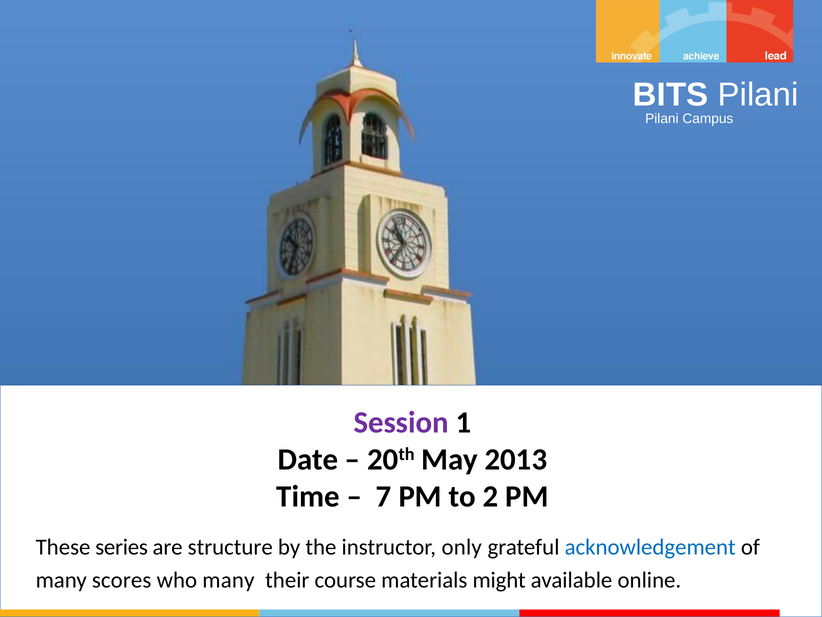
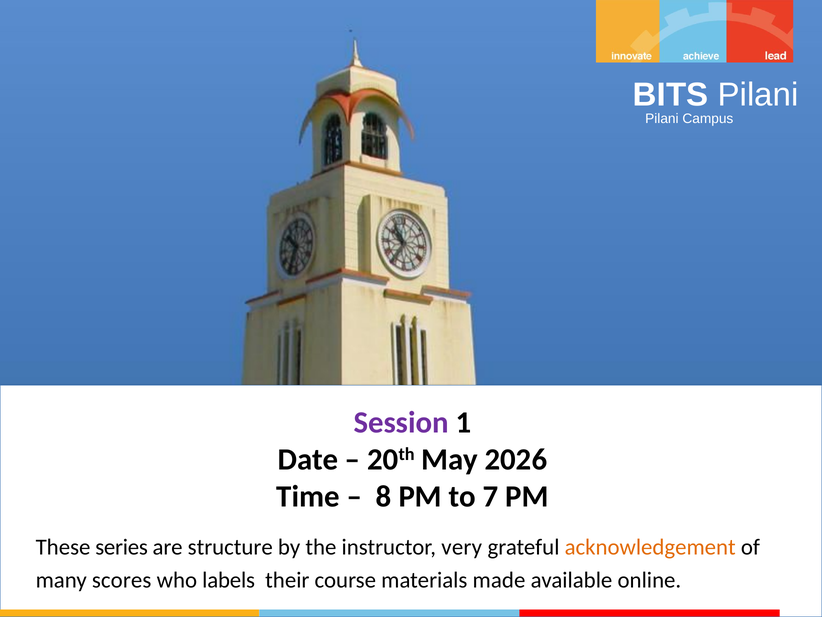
2013: 2013 -> 2026 (516, 459)
7: 7 -> 8 (384, 496)
2: 2 -> 7 (491, 496)
only: only -> very (462, 547)
acknowledgement colour: blue -> orange (650, 547)
who many: many -> labels (229, 580)
might: might -> made (499, 580)
